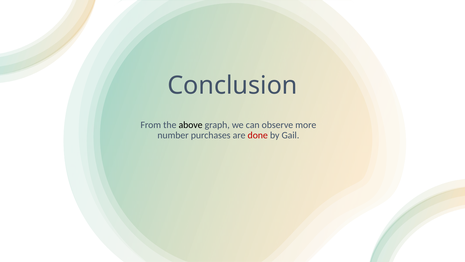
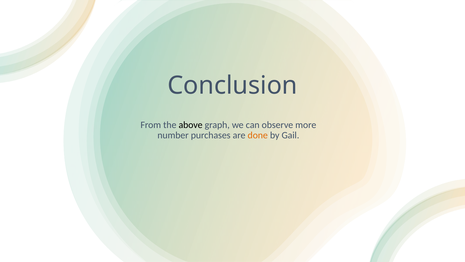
done colour: red -> orange (258, 135)
